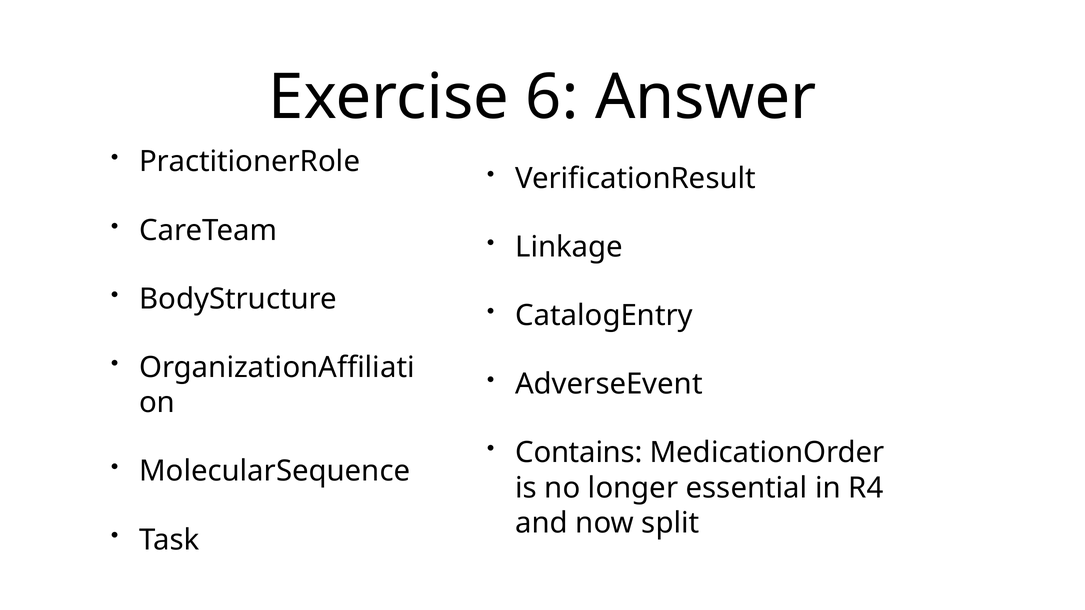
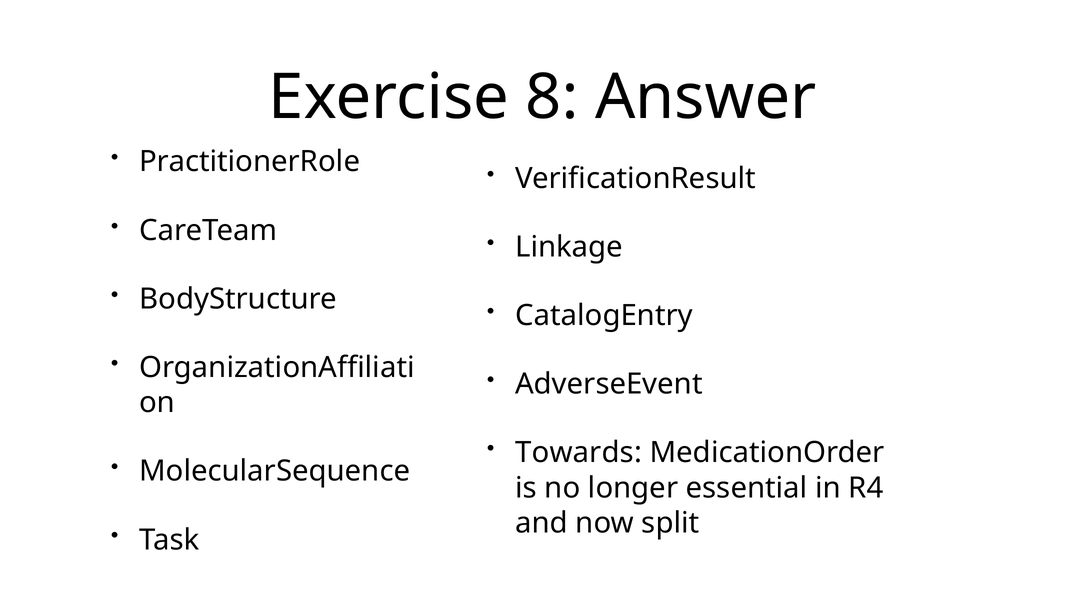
6: 6 -> 8 (552, 98)
Contains: Contains -> Towards (579, 453)
